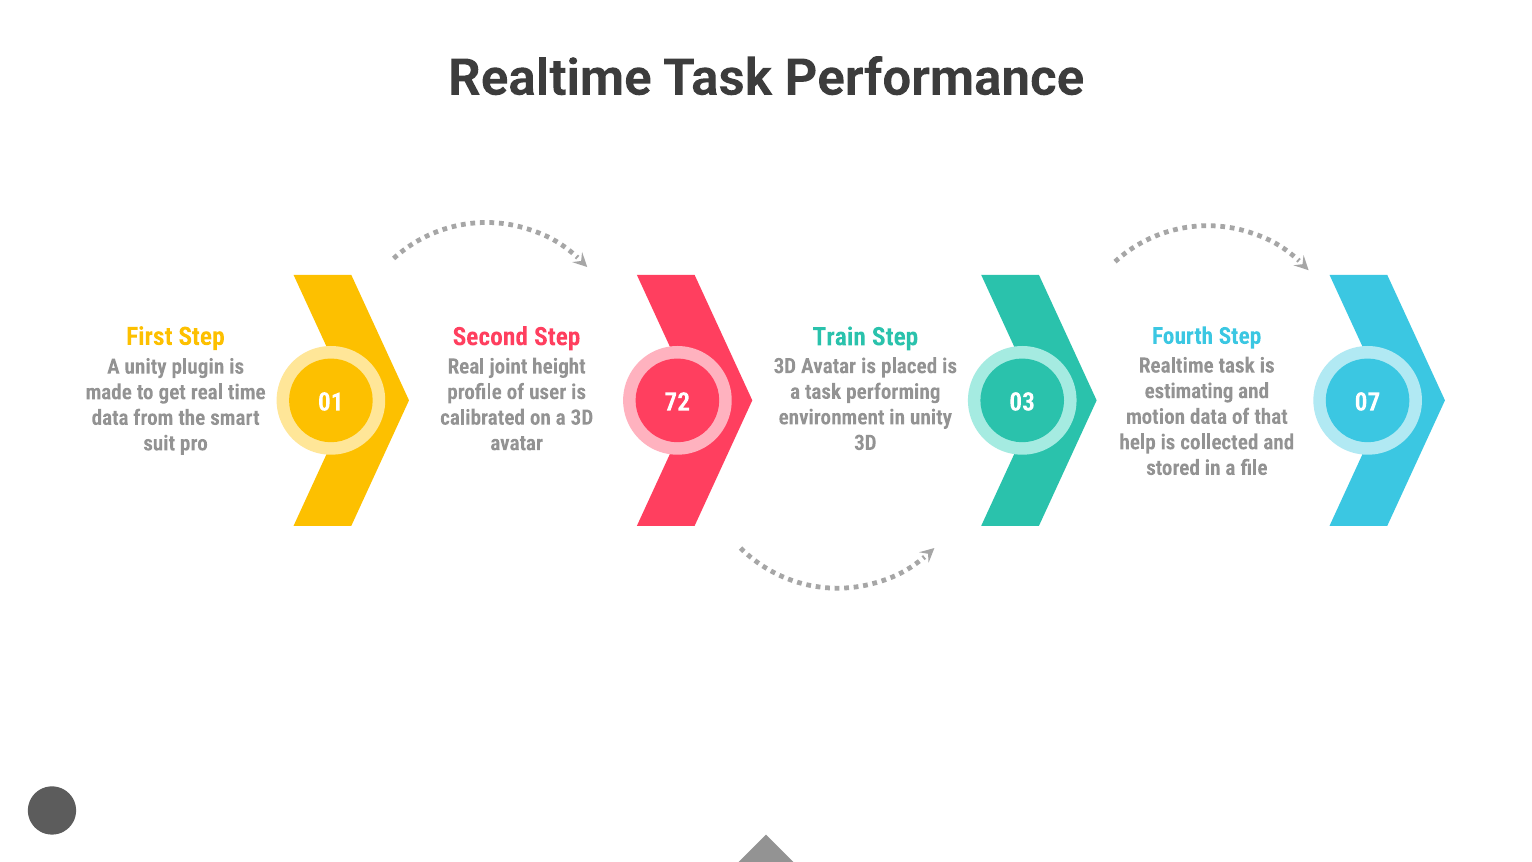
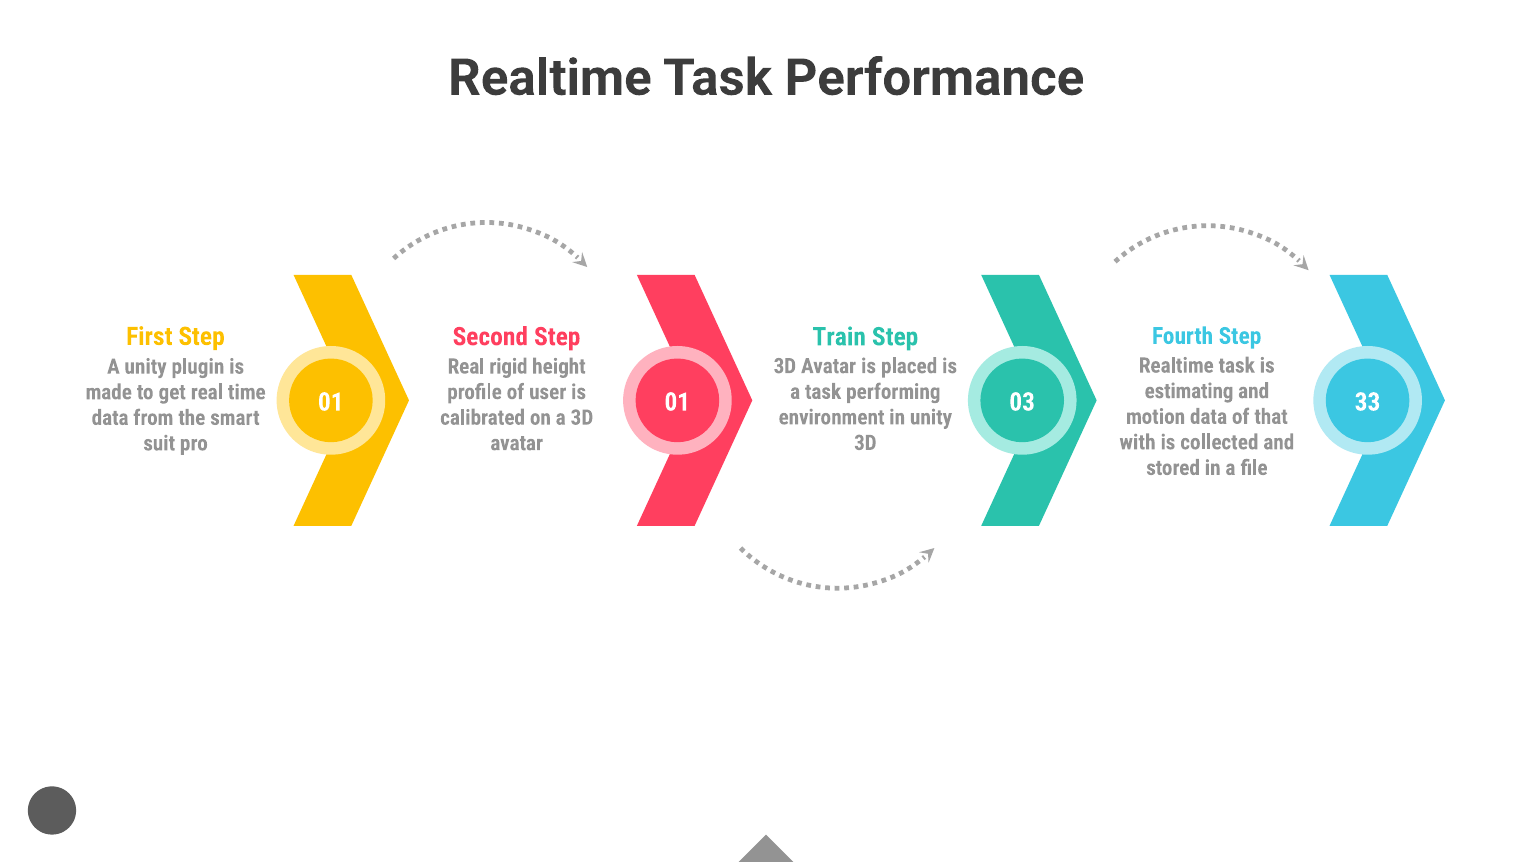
joint: joint -> rigid (508, 366)
01 72: 72 -> 01 (677, 402)
07: 07 -> 33 (1367, 402)
help: help -> with (1138, 442)
